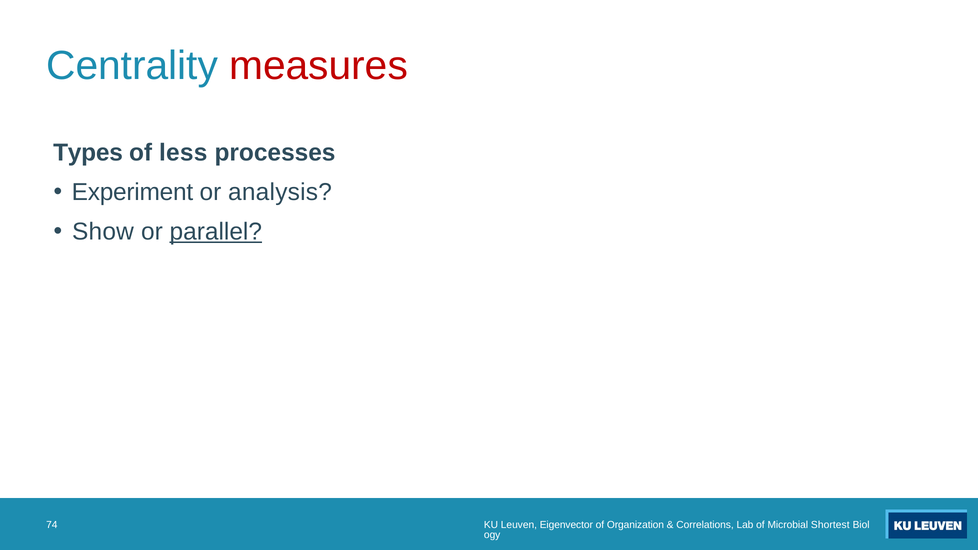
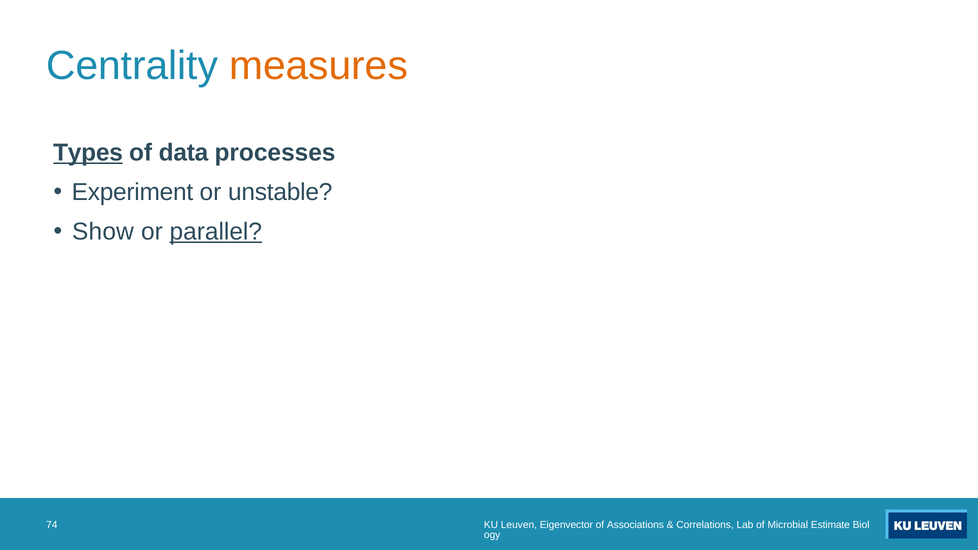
measures colour: red -> orange (319, 66)
Types underline: none -> present (88, 153)
less: less -> data (183, 153)
analysis: analysis -> unstable (280, 192)
Organization: Organization -> Associations (635, 525)
Shortest: Shortest -> Estimate (830, 525)
